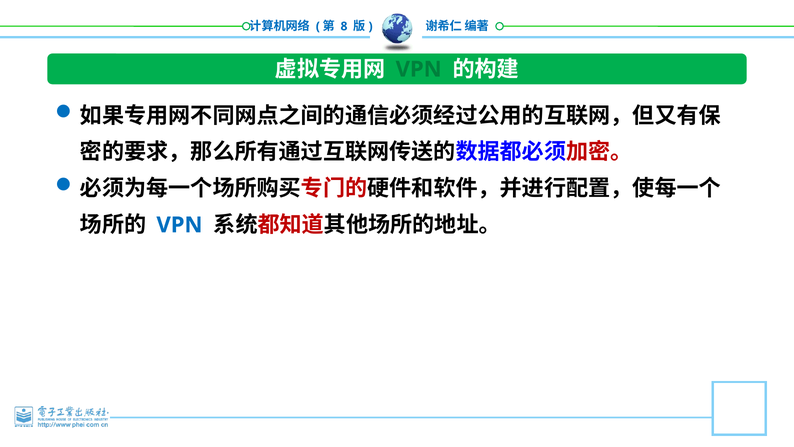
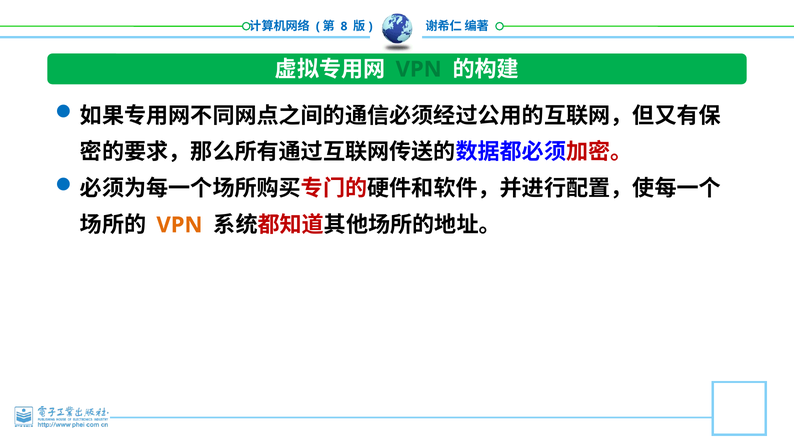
VPN colour: blue -> orange (179, 225)
